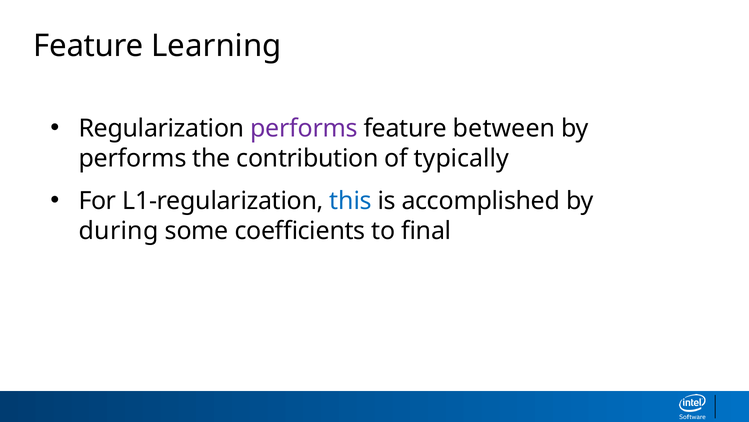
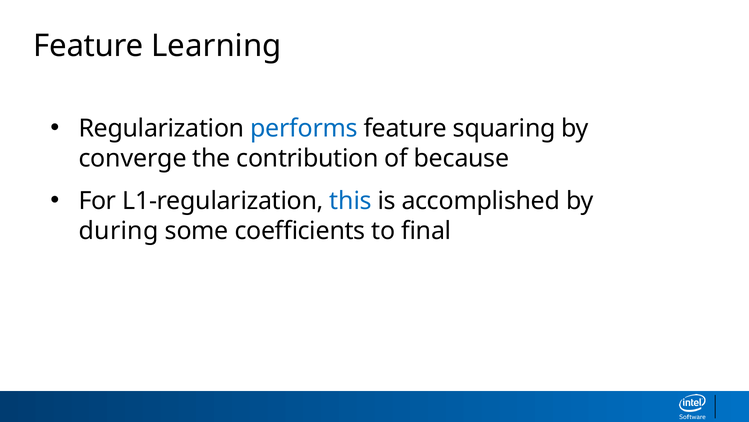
performs colour: purple -> blue (304, 128)
between: between -> squaring (504, 128)
performs: performs -> converge (133, 158)
typically: typically -> because (462, 158)
